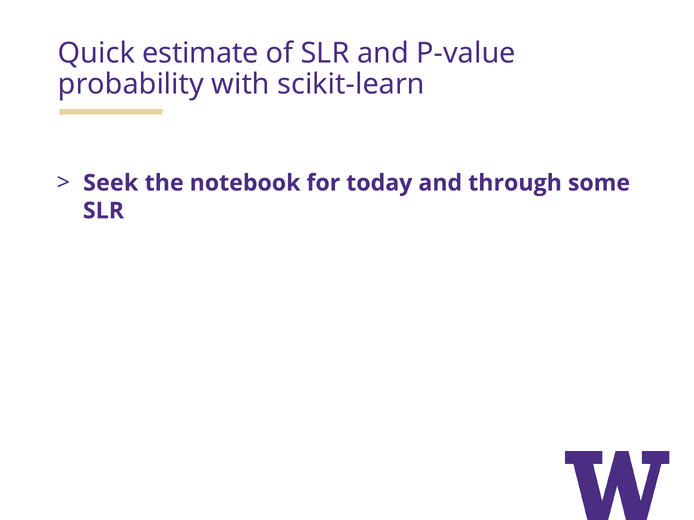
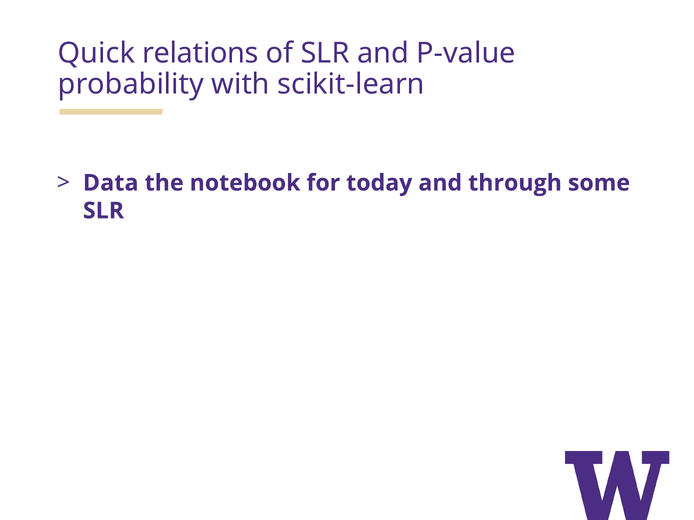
estimate: estimate -> relations (200, 53)
Seek: Seek -> Data (111, 183)
